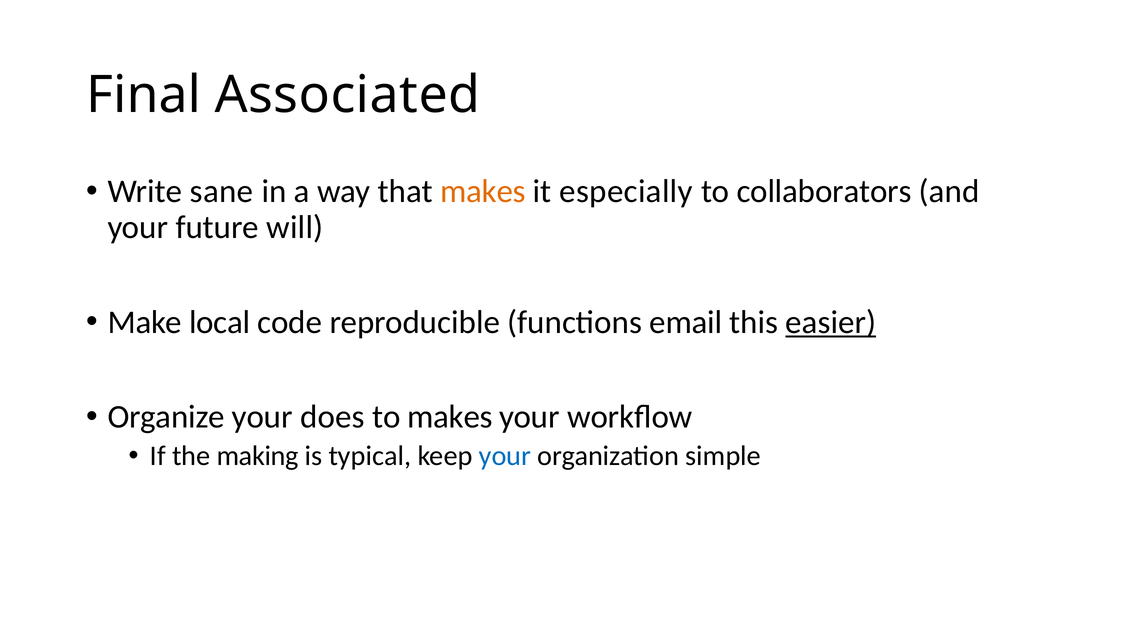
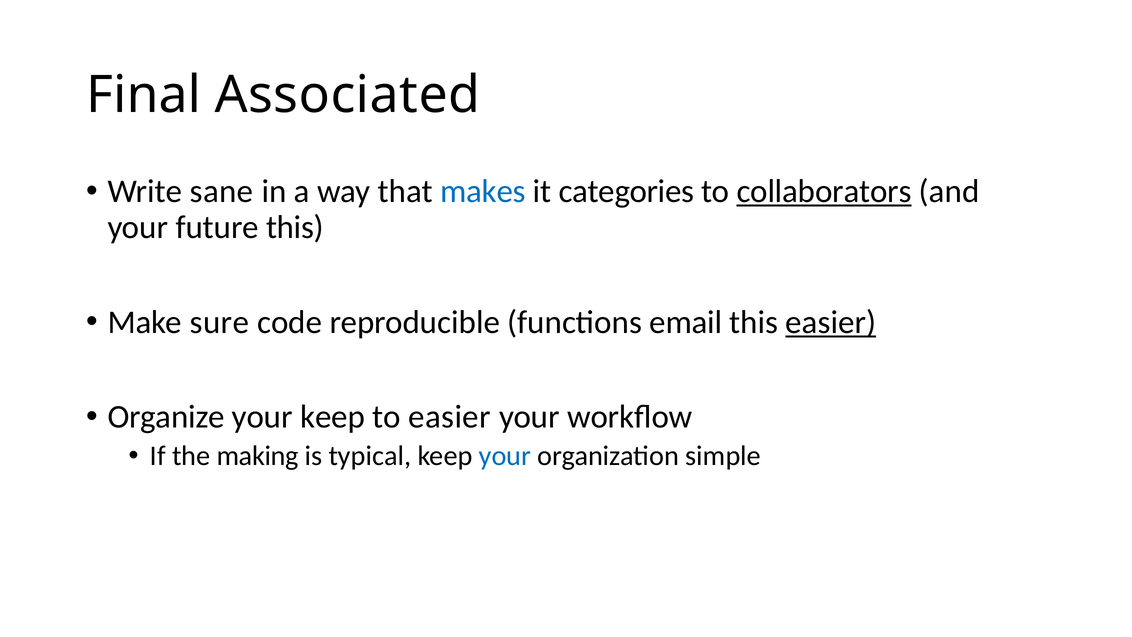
makes colour: orange -> blue (483, 191)
especially: especially -> categories (626, 191)
collaborators underline: none -> present (824, 191)
future will: will -> this (295, 227)
local: local -> sure (219, 322)
your does: does -> keep (333, 417)
to makes: makes -> easier (450, 417)
